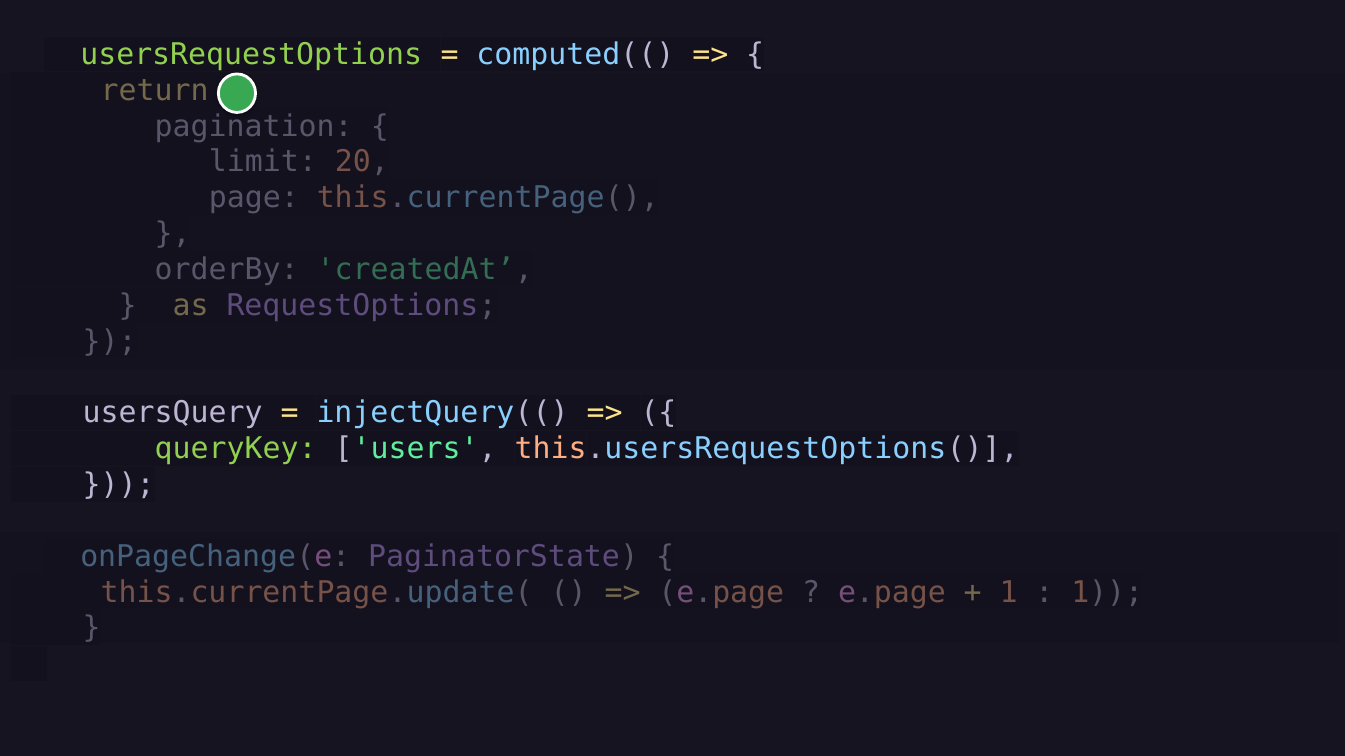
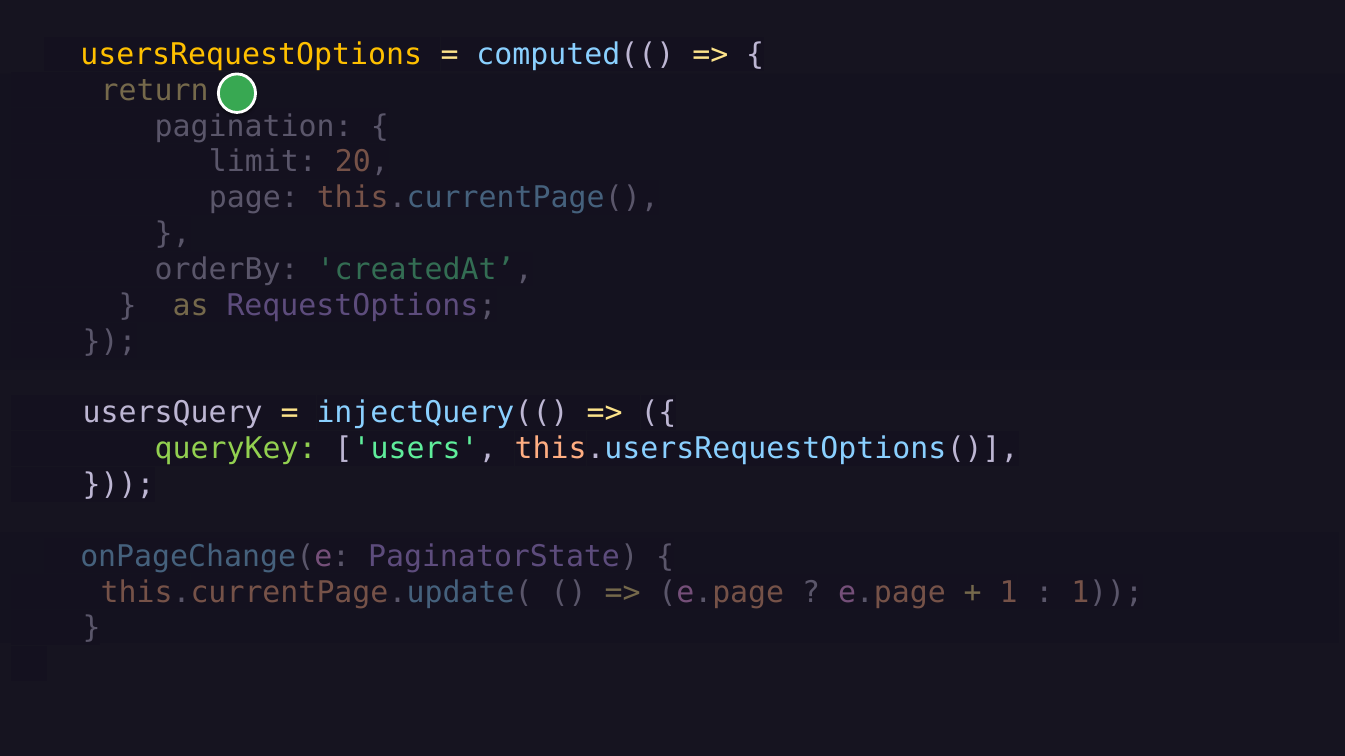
usersRequestOptions colour: light green -> yellow (251, 54)
